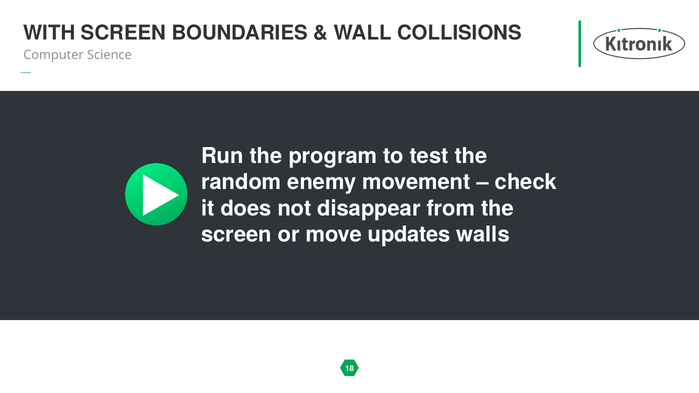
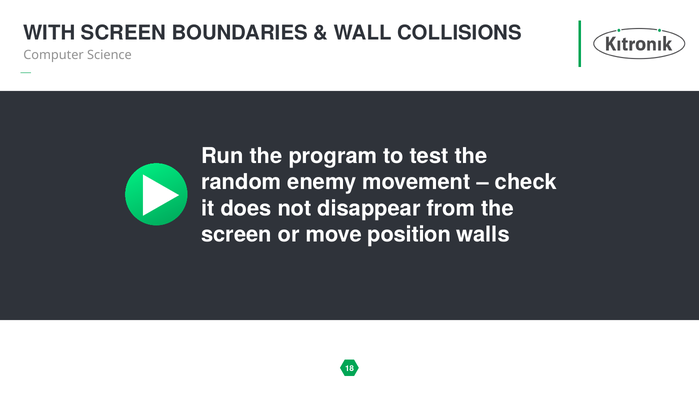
updates: updates -> position (409, 235)
